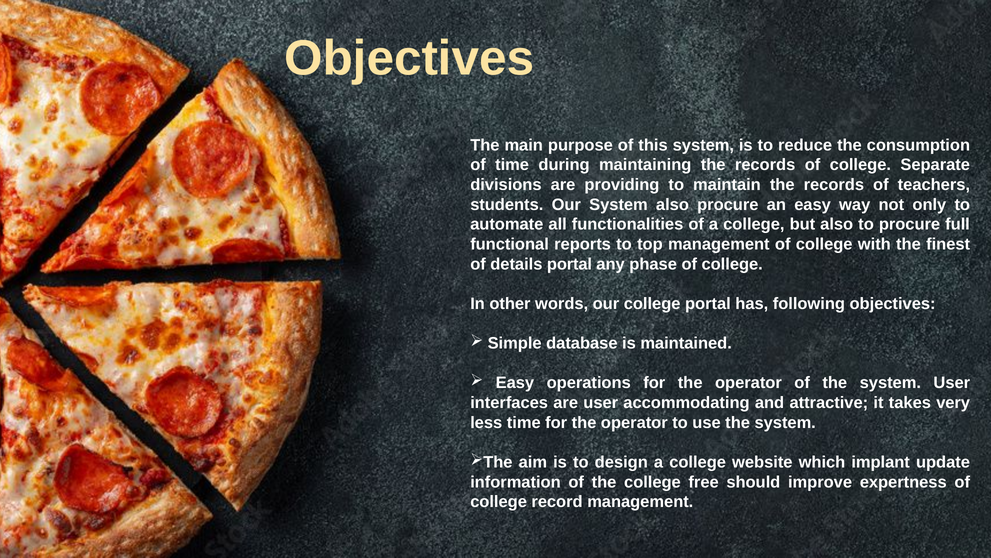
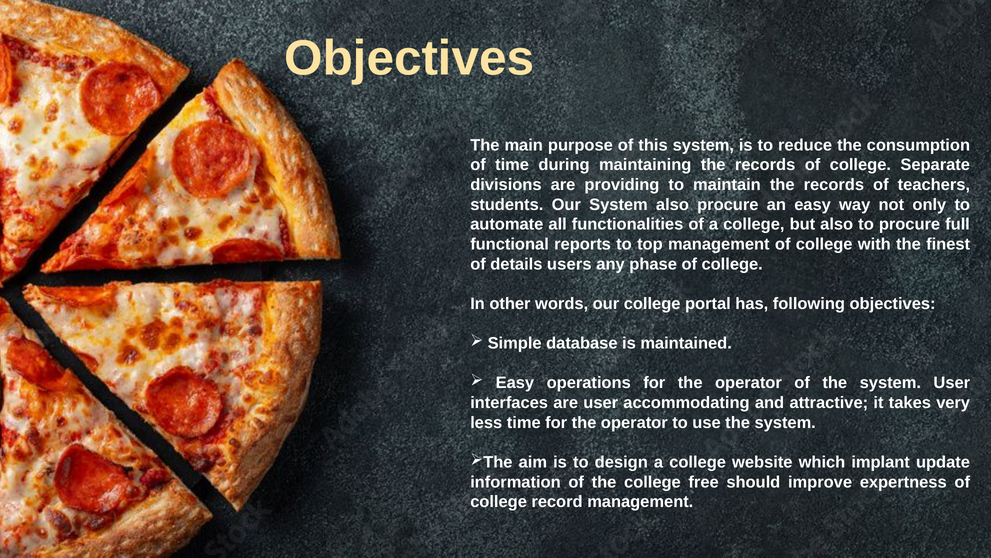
details portal: portal -> users (569, 264)
